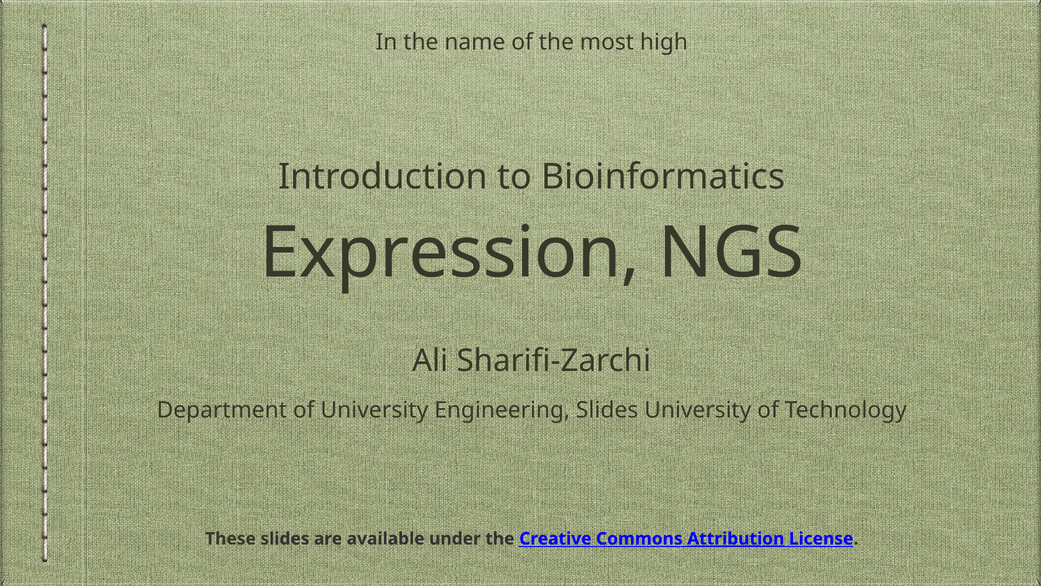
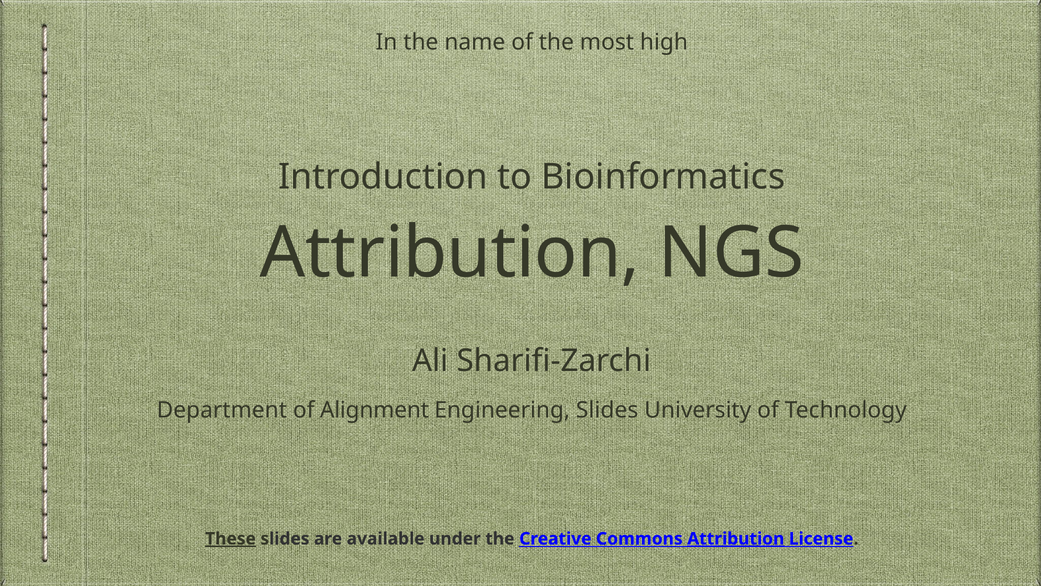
Expression: Expression -> Attribution (450, 253)
of University: University -> Alignment (375, 410)
These underline: none -> present (231, 538)
